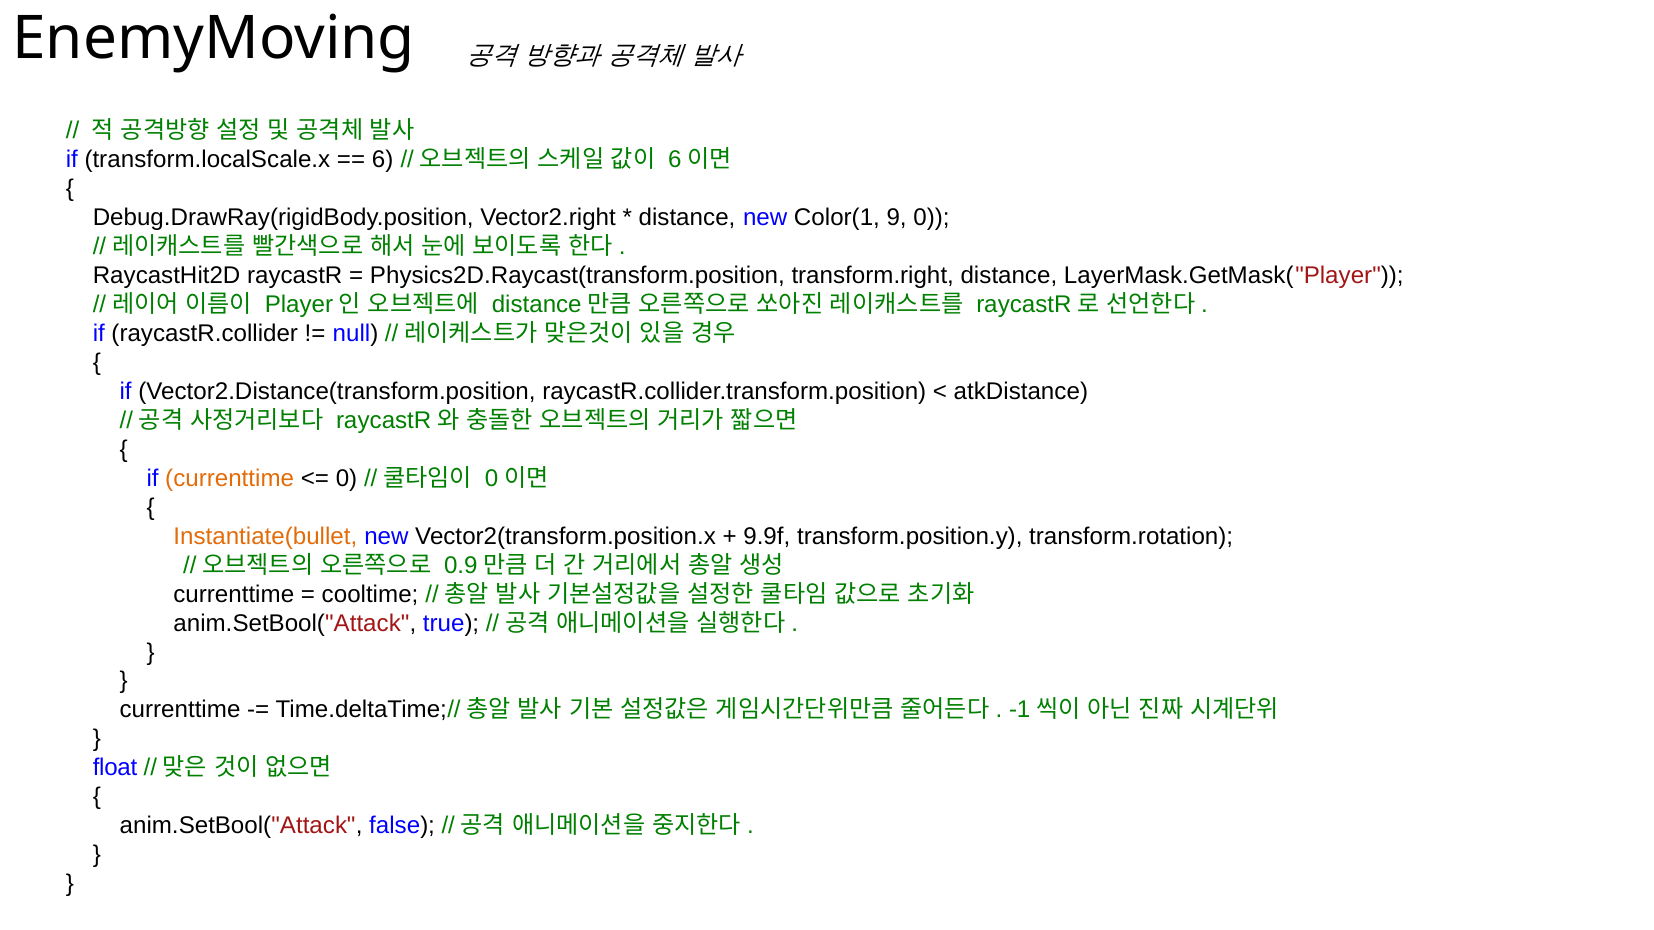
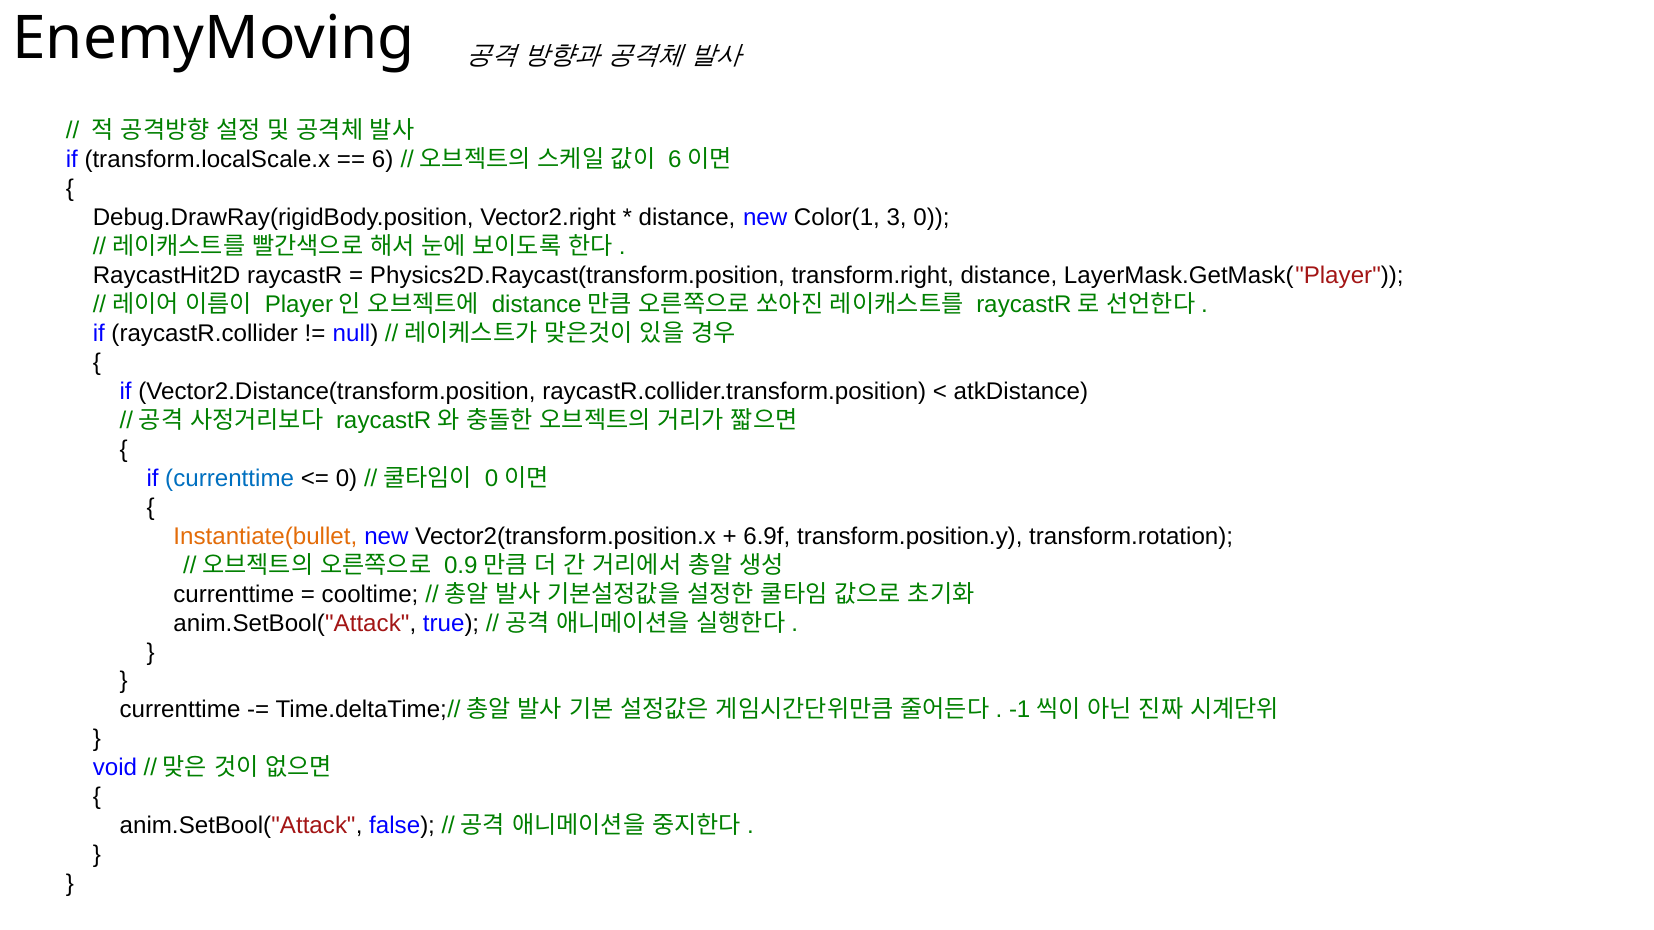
9: 9 -> 3 (897, 218)
currenttime colour: orange -> blue (230, 479)
9.9f: 9.9f -> 6.9f (767, 536)
float: float -> void (115, 768)
